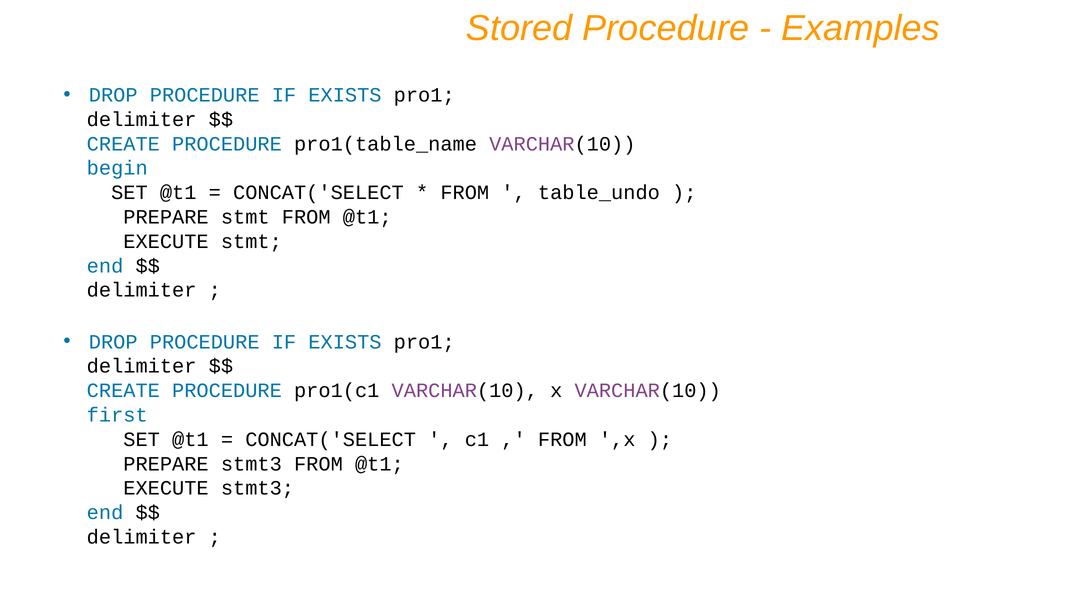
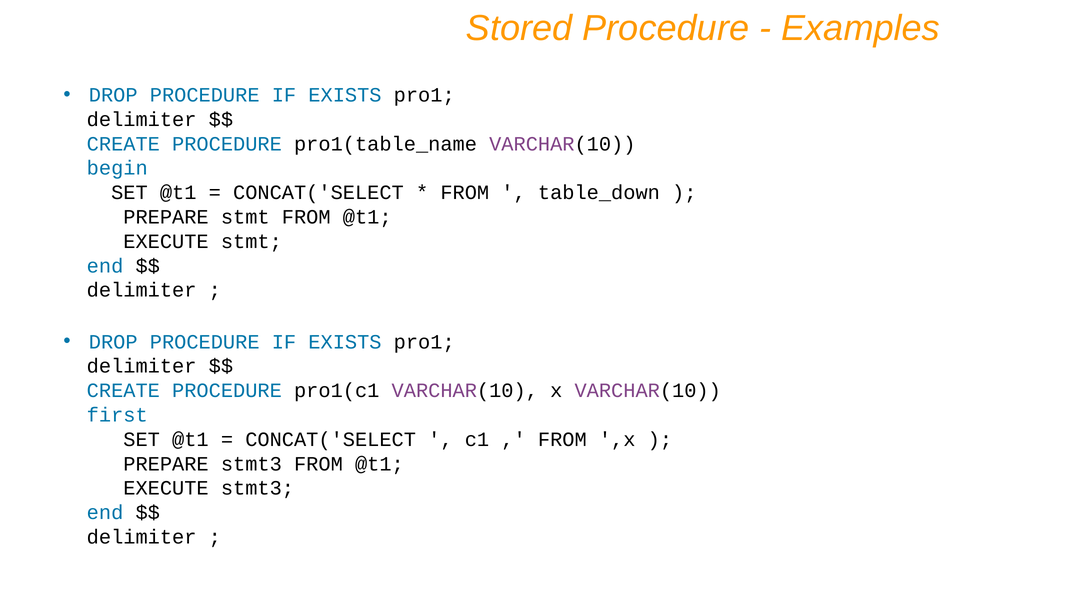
table_undo: table_undo -> table_down (599, 193)
